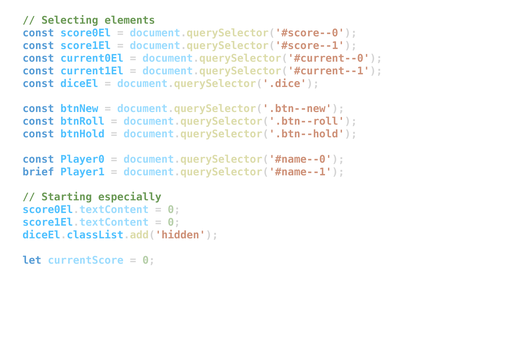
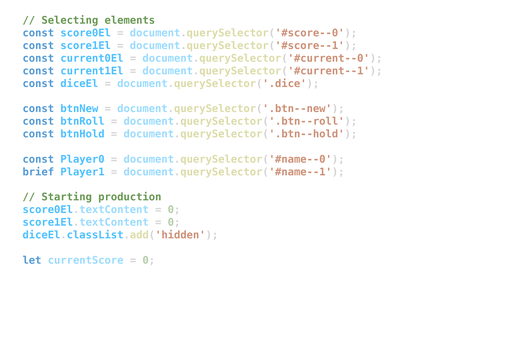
especially: especially -> production (130, 197)
